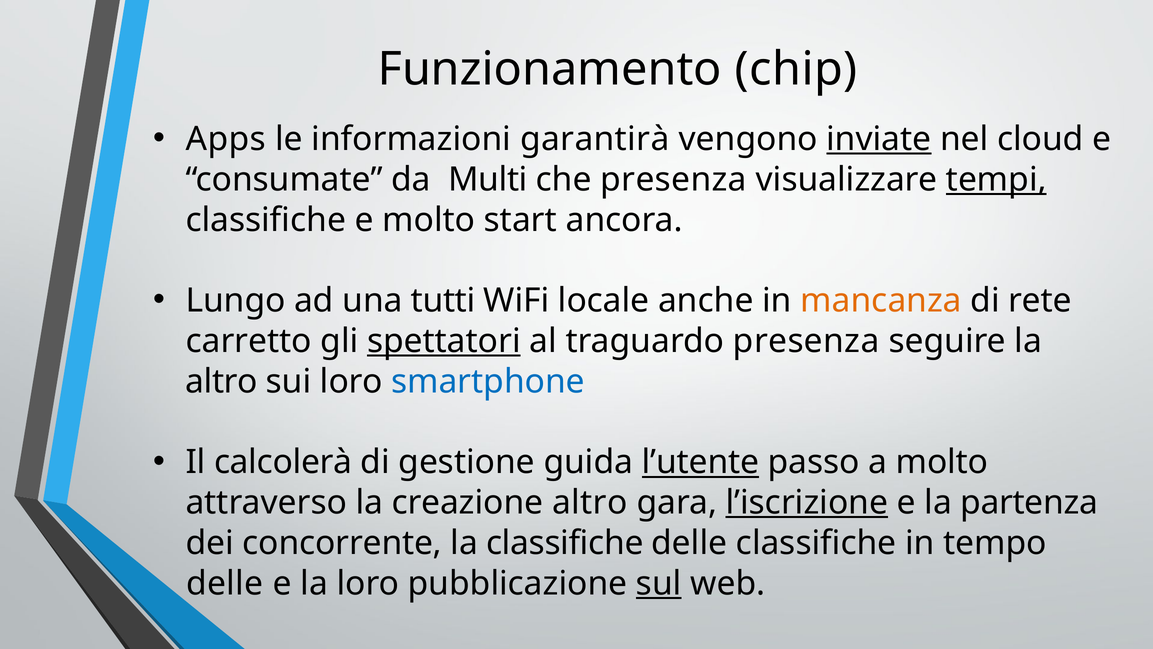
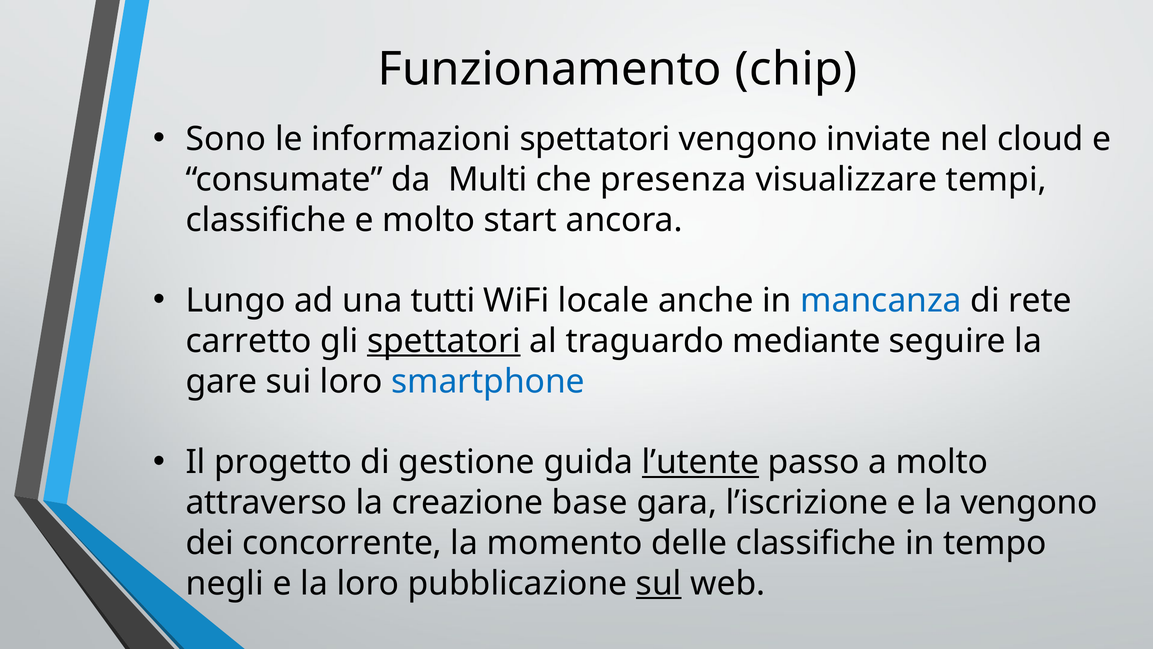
Apps: Apps -> Sono (226, 139)
informazioni garantirà: garantirà -> spettatori (595, 139)
inviate underline: present -> none (879, 139)
tempi underline: present -> none (996, 179)
mancanza colour: orange -> blue (881, 301)
traguardo presenza: presenza -> mediante (807, 341)
altro: altro -> gare (221, 381)
calcolerà: calcolerà -> progetto (283, 462)
creazione altro: altro -> base (590, 502)
l’iscrizione underline: present -> none (807, 502)
la partenza: partenza -> vengono (1029, 502)
la classifiche: classifiche -> momento (565, 543)
delle: delle -> negli (225, 583)
